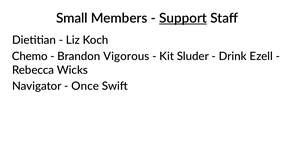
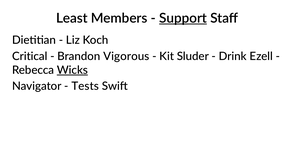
Small: Small -> Least (72, 18)
Chemo: Chemo -> Critical (30, 56)
Wicks underline: none -> present (72, 70)
Once: Once -> Tests (85, 86)
